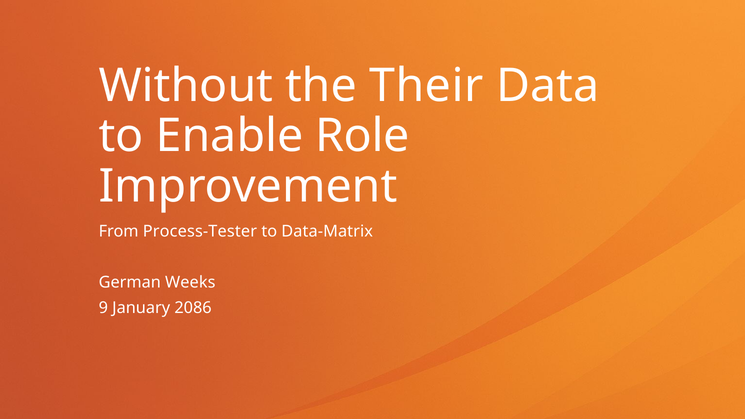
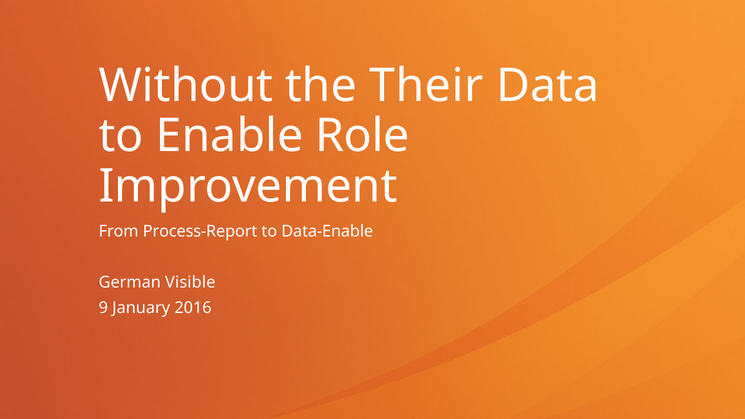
Process-Tester: Process-Tester -> Process-Report (200, 232)
Data-Matrix: Data-Matrix -> Data-Enable (327, 232)
Weeks: Weeks -> Visible (190, 282)
2086: 2086 -> 2016 (193, 308)
